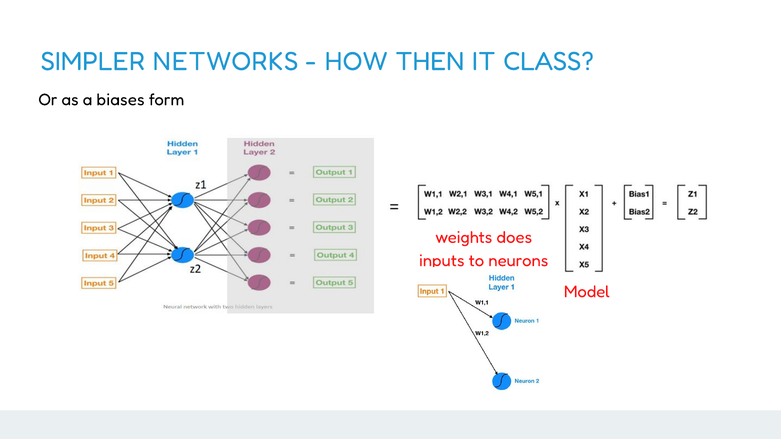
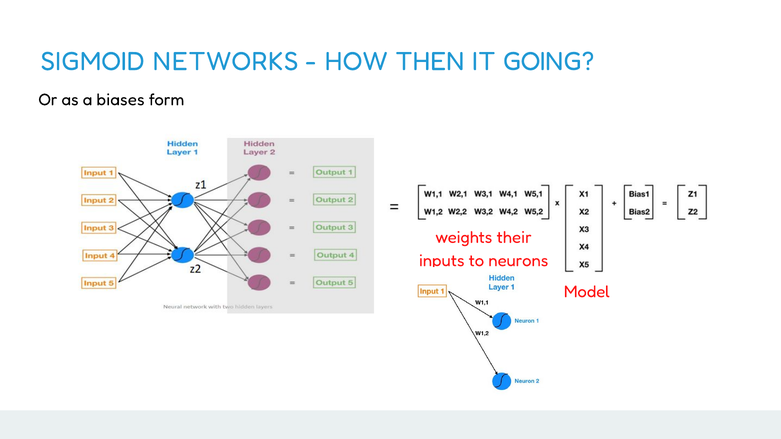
SIMPLER: SIMPLER -> SIGMOID (93, 61)
CLASS: CLASS -> GOING (549, 61)
does: does -> their (514, 237)
